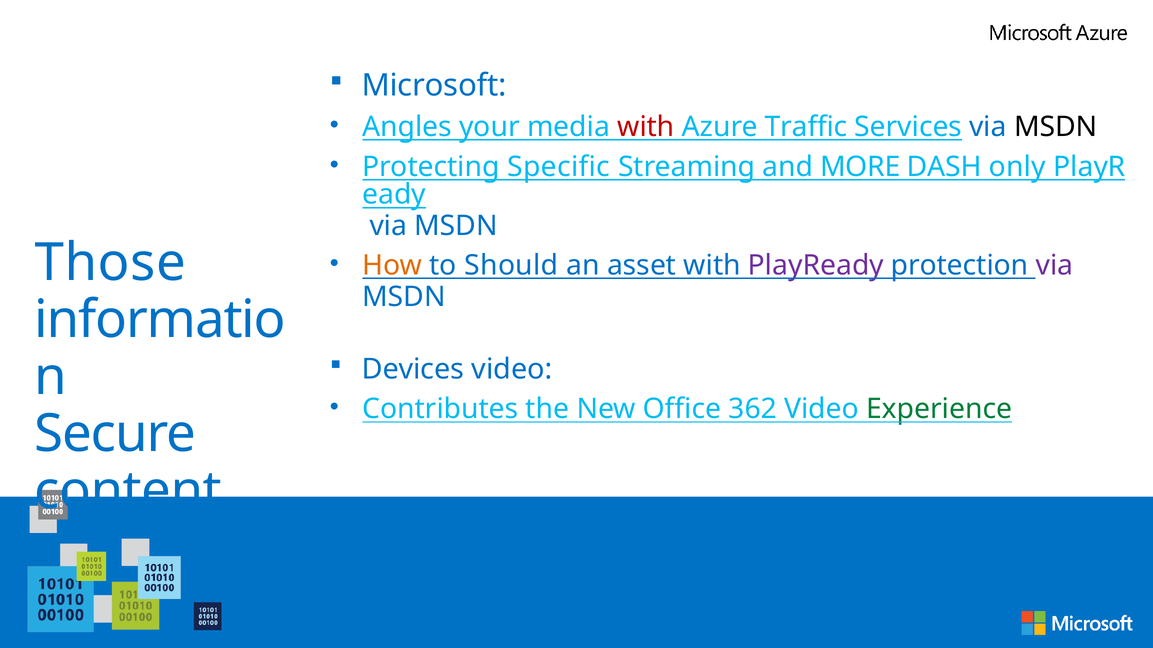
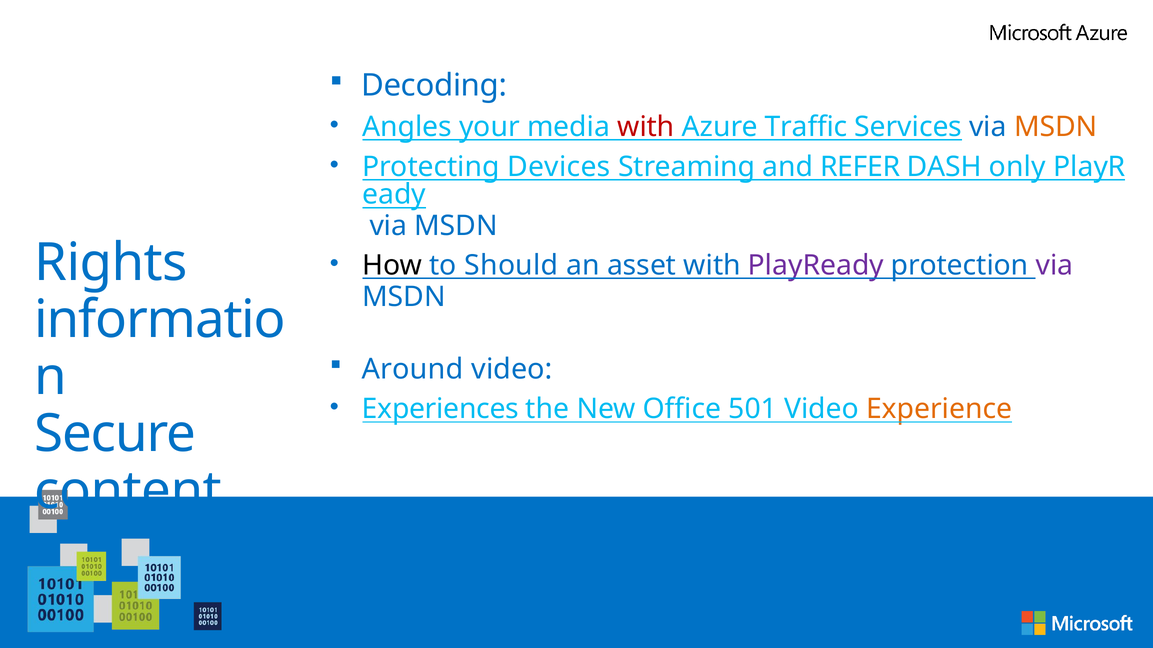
Microsoft: Microsoft -> Decoding (434, 86)
MSDN colour: black -> orange (1056, 127)
Specific: Specific -> Devices (559, 167)
MORE: MORE -> REFER (860, 167)
Those: Those -> Rights (111, 263)
How colour: orange -> black (392, 266)
Devices: Devices -> Around (413, 370)
Contributes: Contributes -> Experiences (440, 409)
362: 362 -> 501 (753, 409)
Experience colour: green -> orange (939, 409)
